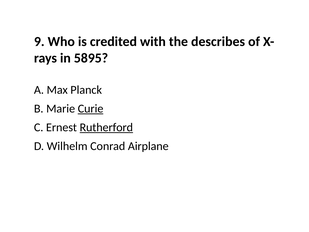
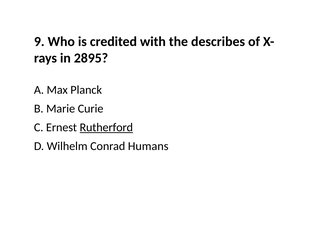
5895: 5895 -> 2895 (91, 58)
Curie underline: present -> none (91, 109)
Airplane: Airplane -> Humans (148, 146)
